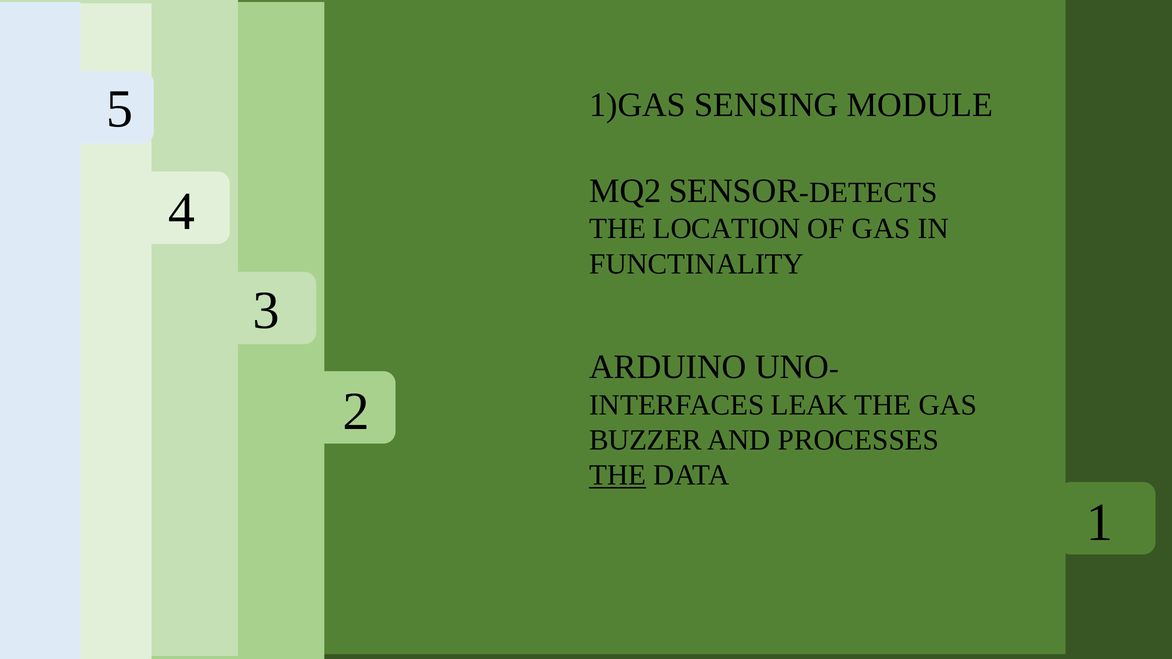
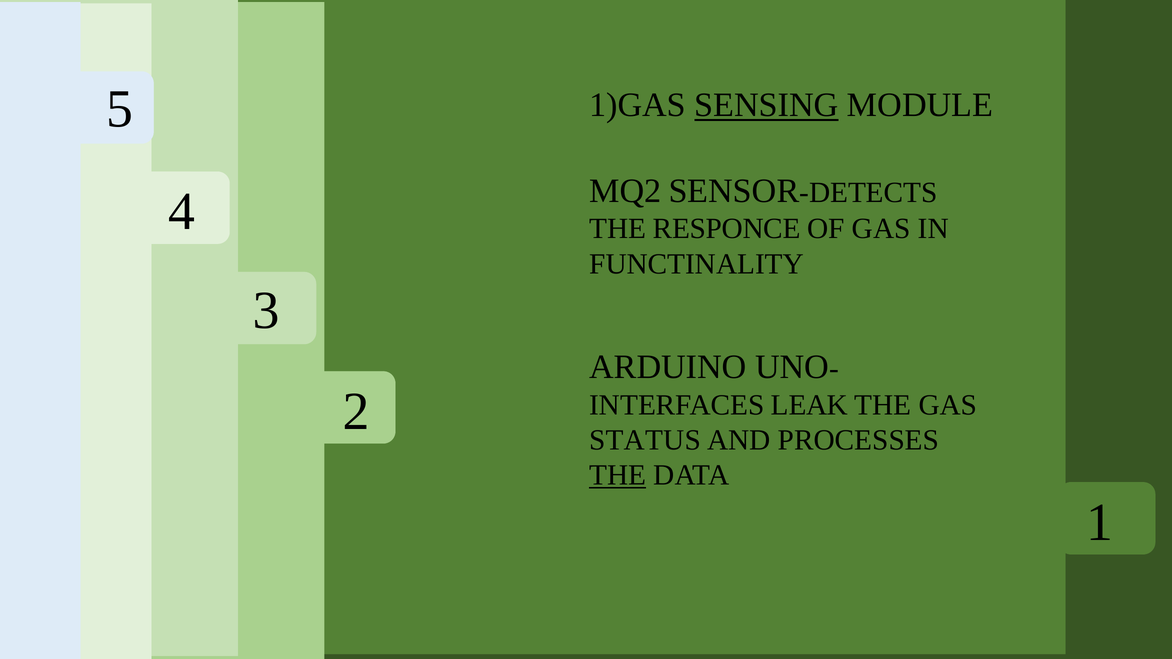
SENSING underline: none -> present (766, 105)
LOCATION: LOCATION -> RESPONCE (727, 229)
BUZZER: BUZZER -> STATUS (645, 440)
